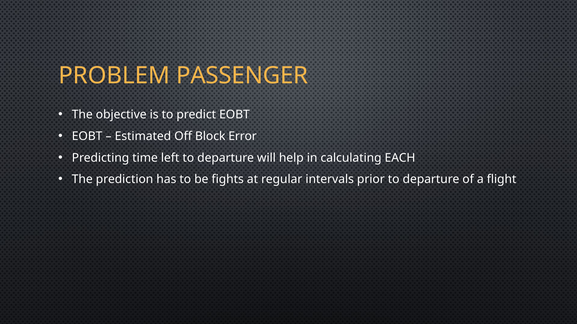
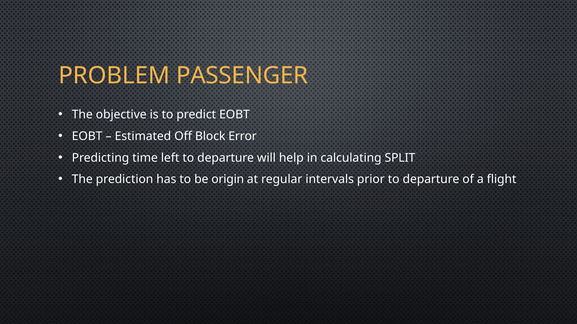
EACH: EACH -> SPLIT (400, 158)
fights: fights -> origin (228, 180)
